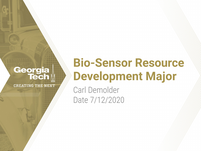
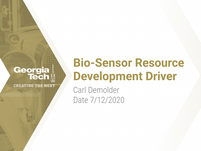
Major: Major -> Driver (161, 76)
